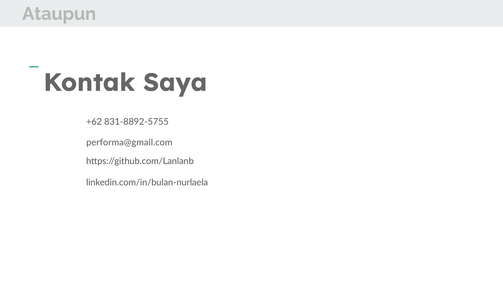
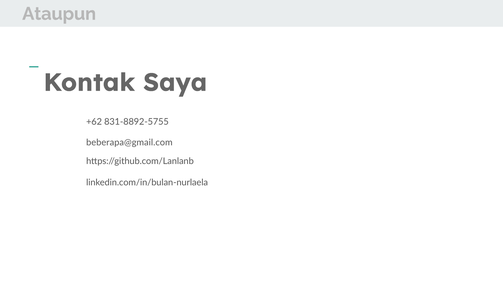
performa@gmail.com: performa@gmail.com -> beberapa@gmail.com (129, 142)
